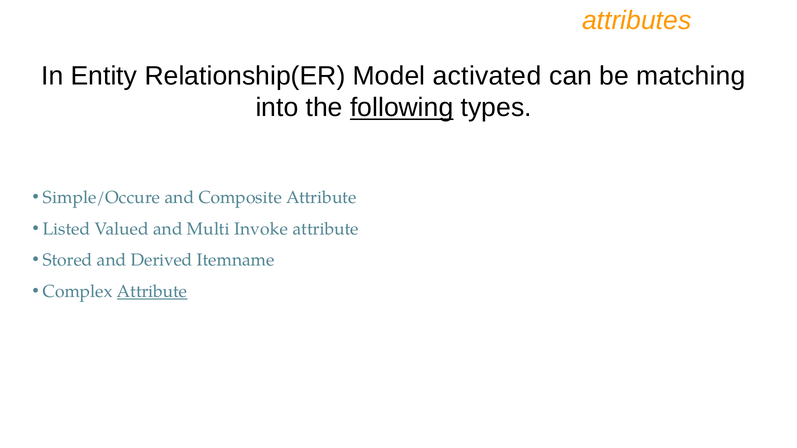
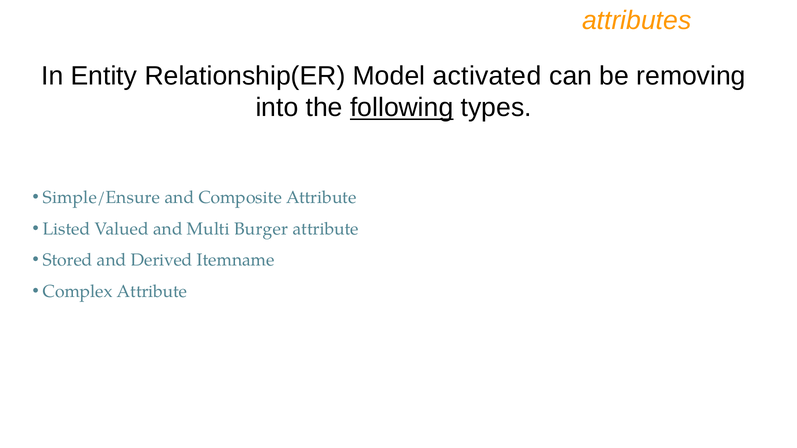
matching: matching -> removing (691, 76)
Simple/Occure: Simple/Occure -> Simple/Ensure (102, 198)
Invoke: Invoke -> Burger (261, 229)
Attribute underline: present -> none (152, 292)
